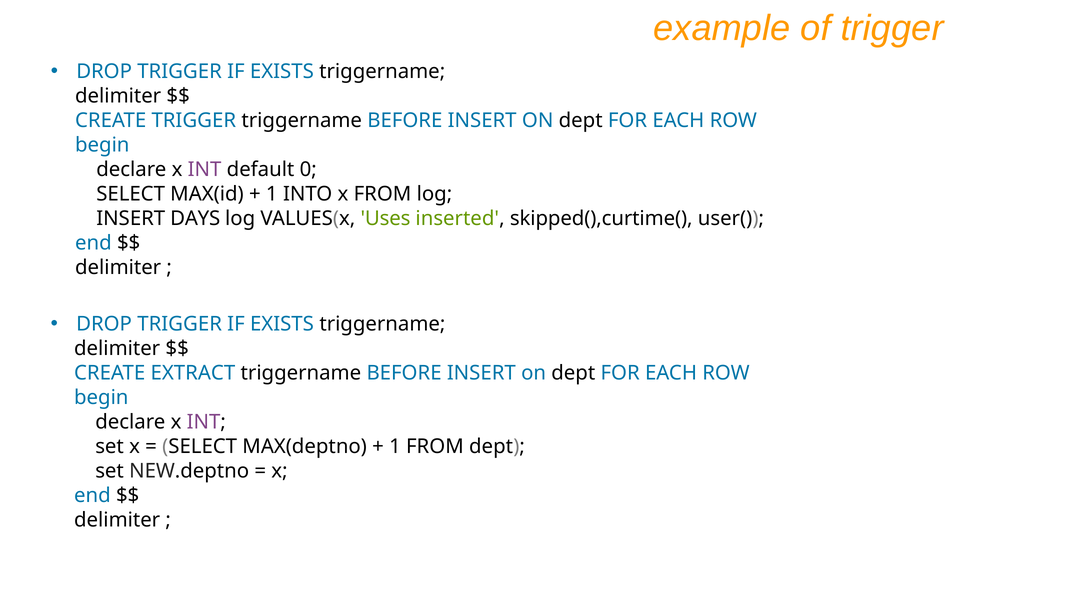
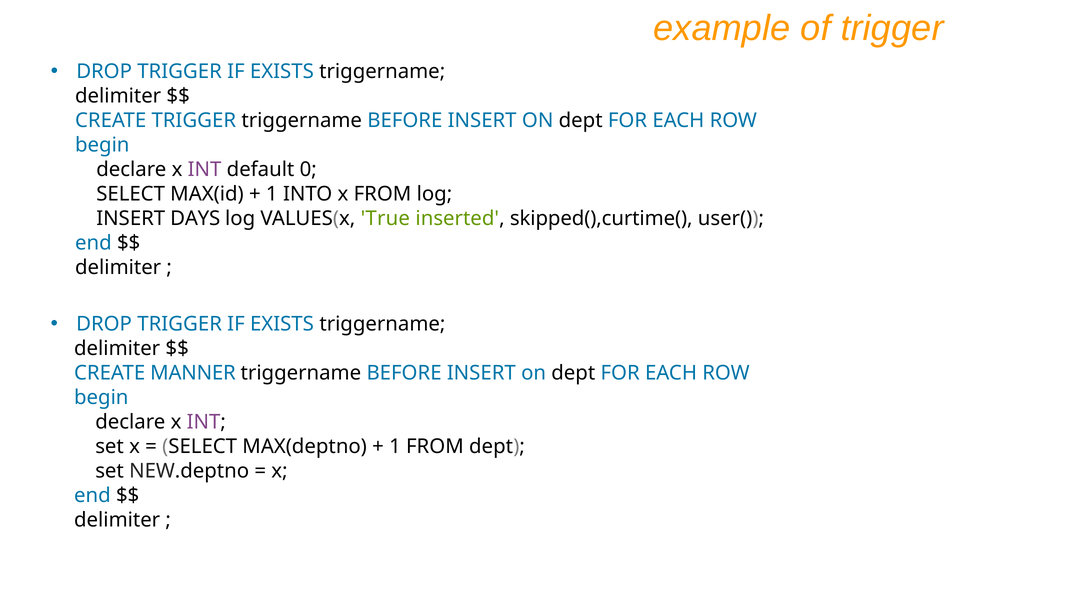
Uses: Uses -> True (385, 219)
EXTRACT: EXTRACT -> MANNER (193, 373)
